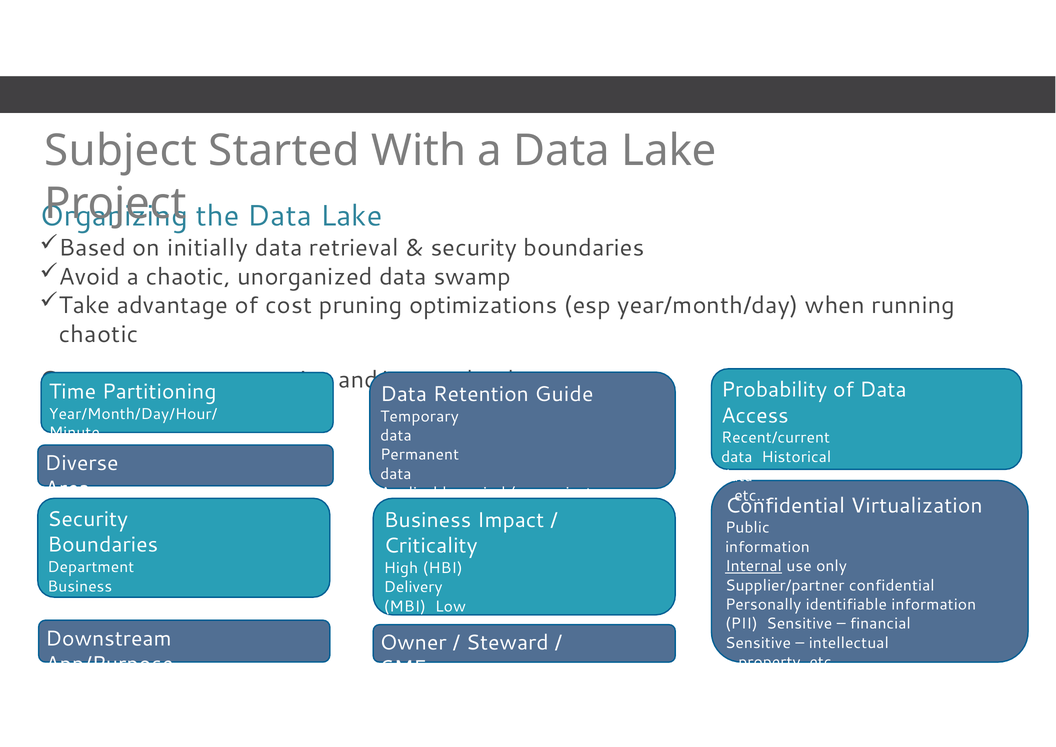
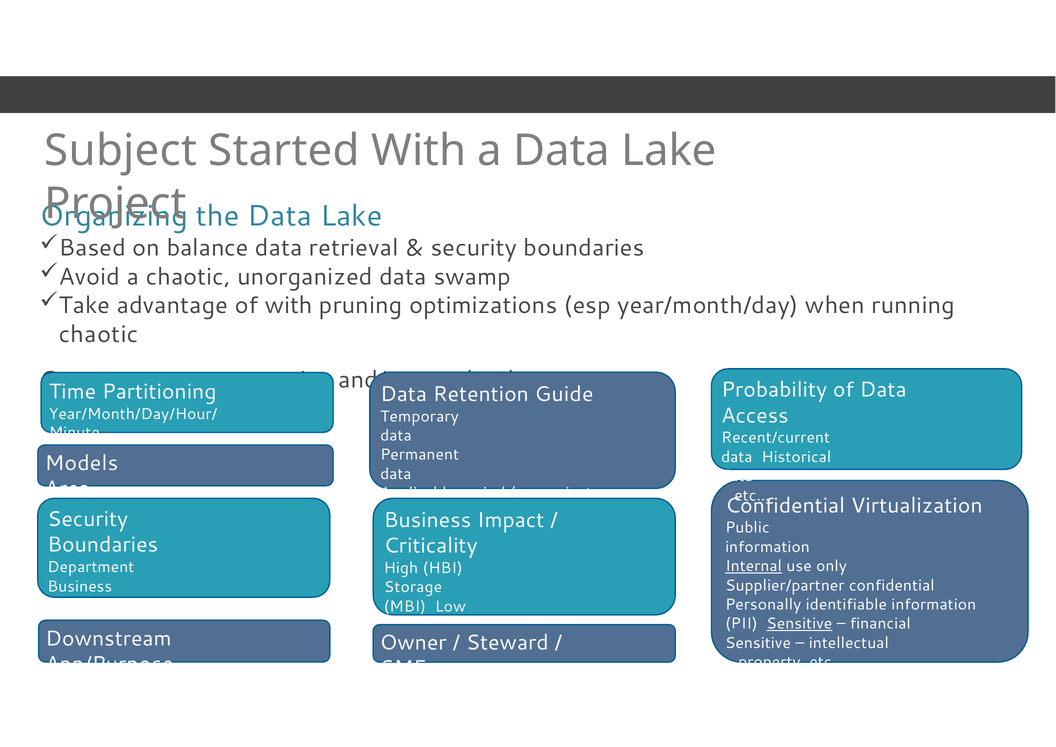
initially: initially -> balance (208, 248)
of cost: cost -> with (289, 305)
Diverse: Diverse -> Models (81, 463)
Delivery: Delivery -> Storage (413, 587)
Sensitive underline: none -> present (799, 623)
